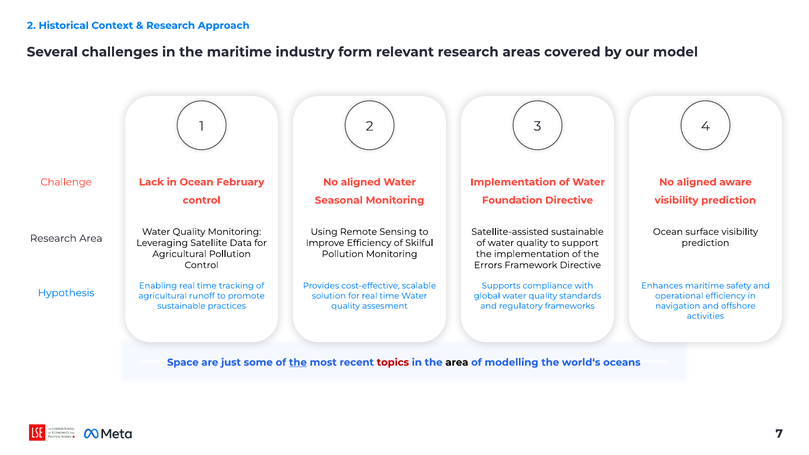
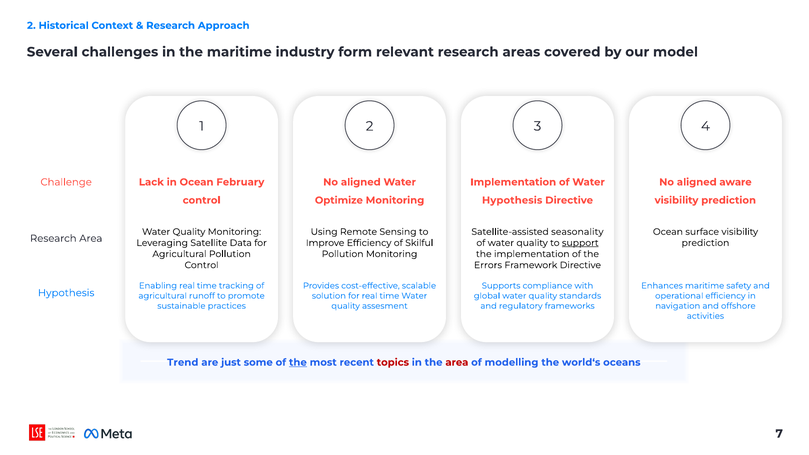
Seasonal: Seasonal -> Optimize (339, 200)
Foundation: Foundation -> Hypothesis (512, 200)
Satellite-assisted sustainable: sustainable -> seasonality (577, 232)
support underline: none -> present (580, 243)
Space: Space -> Trend (183, 362)
area colour: black -> red (457, 362)
